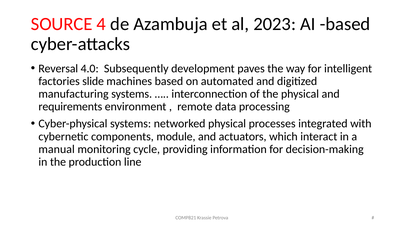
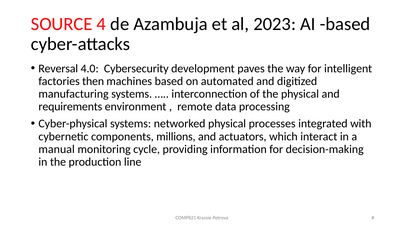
Subsequently: Subsequently -> Cybersecurity (136, 68)
slide: slide -> then (93, 81)
module: module -> millions (176, 136)
